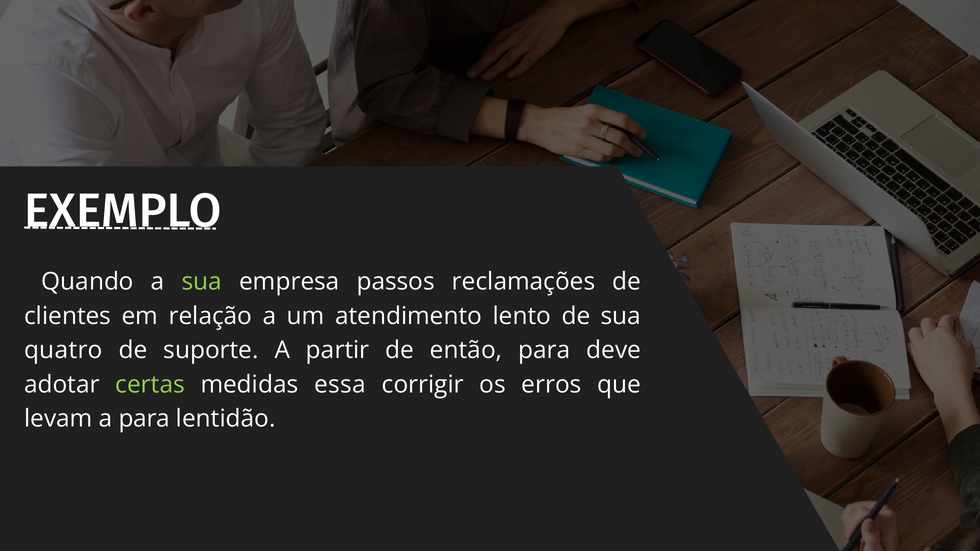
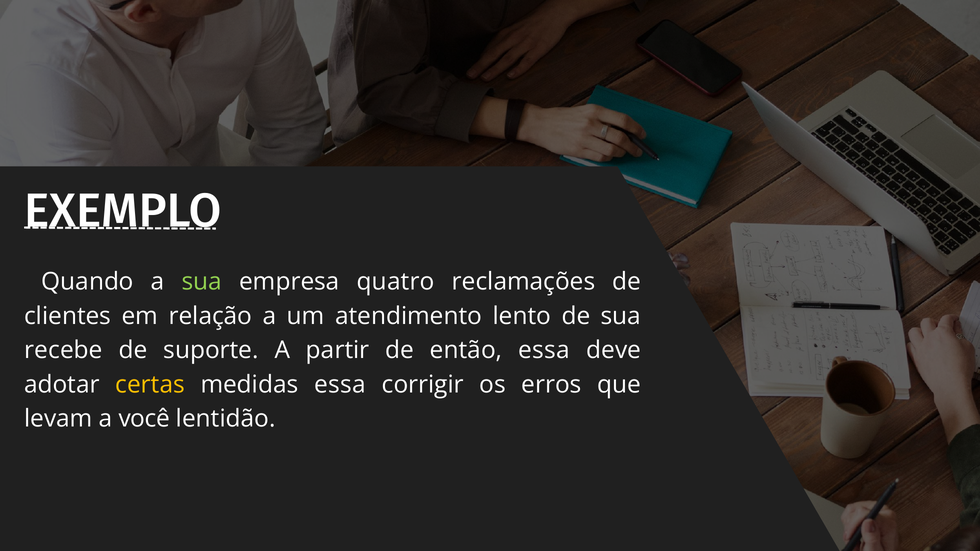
passos: passos -> quatro (396, 282)
quatro: quatro -> recebe (63, 350)
então para: para -> essa (544, 350)
certas colour: light green -> yellow (150, 385)
a para: para -> você (144, 419)
